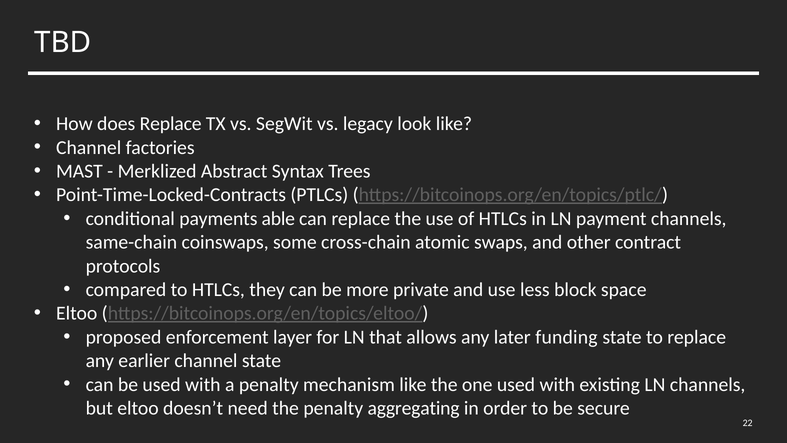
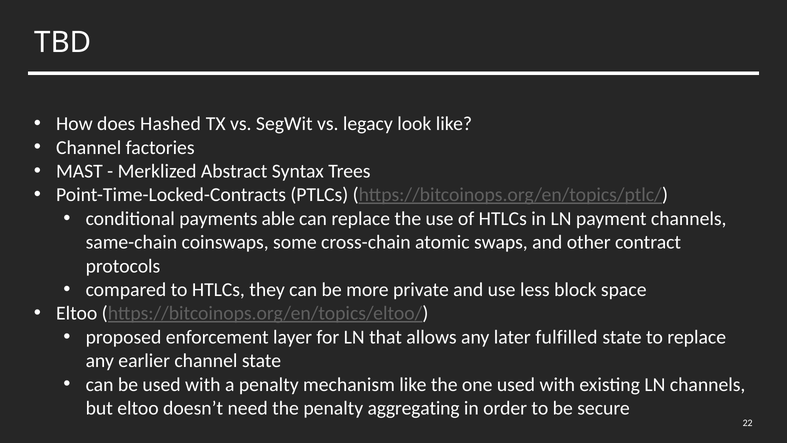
does Replace: Replace -> Hashed (170, 124)
funding: funding -> fulfilled (566, 337)
